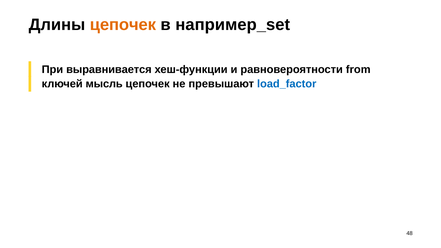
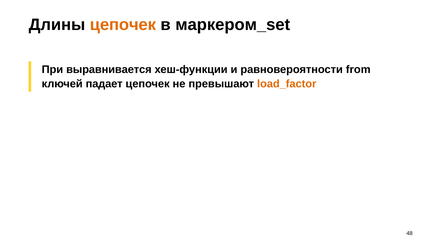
например_set: например_set -> маркером_set (233, 25)
мысль: мысль -> падает (104, 84)
load_factor colour: blue -> orange (287, 84)
